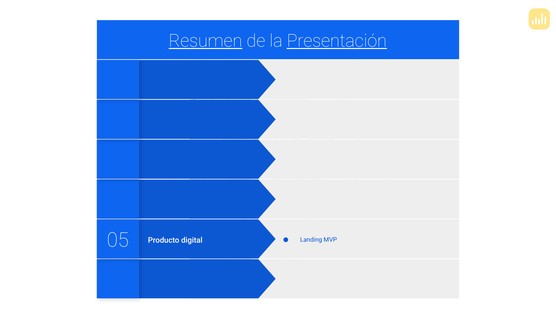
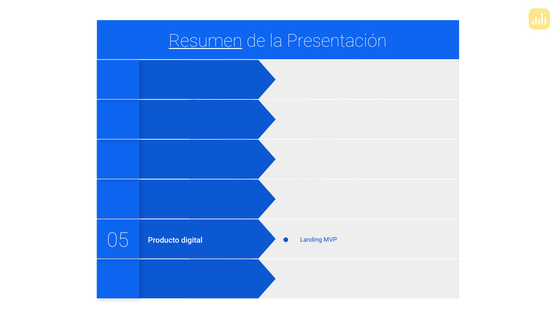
Presentación underline: present -> none (337, 41)
